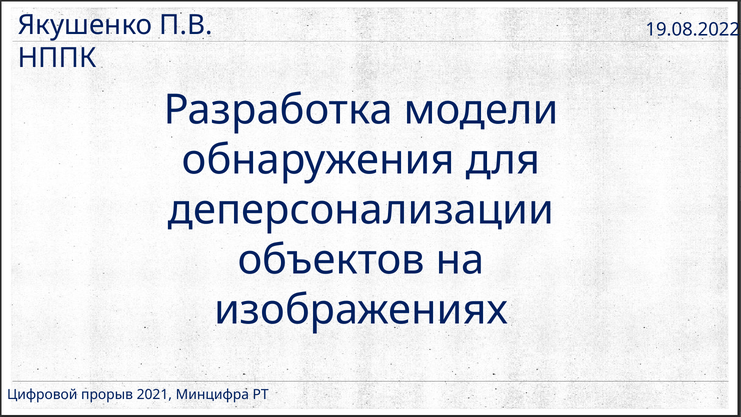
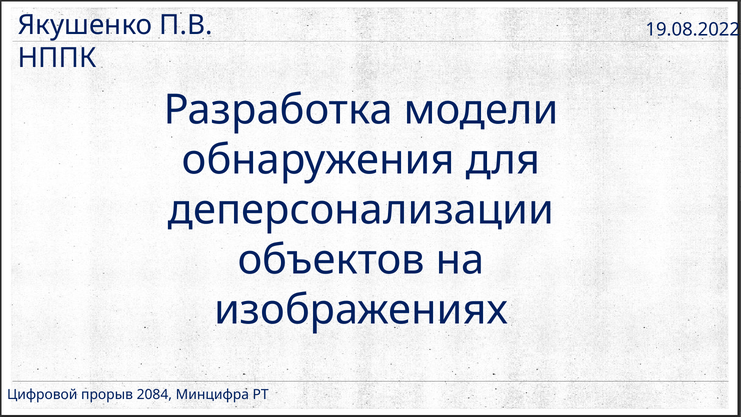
2021: 2021 -> 2084 (154, 395)
